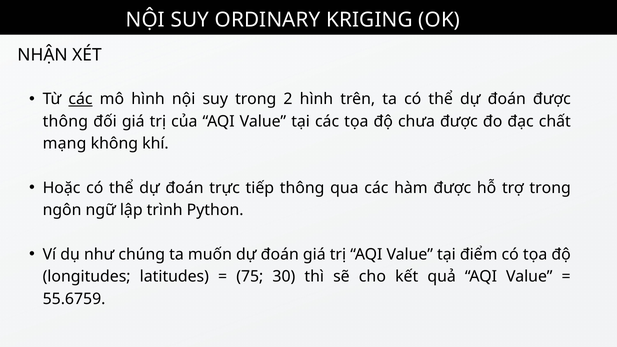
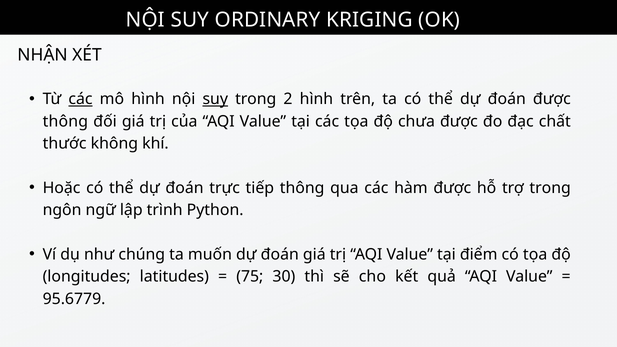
suy underline: none -> present (215, 99)
mạng: mạng -> thước (65, 144)
55.6759: 55.6759 -> 95.6779 (74, 299)
